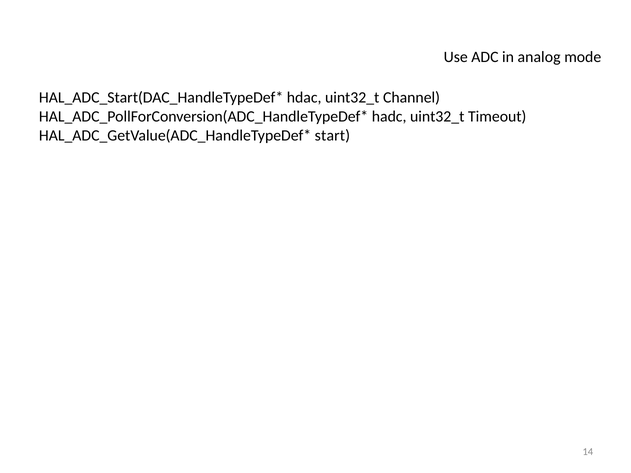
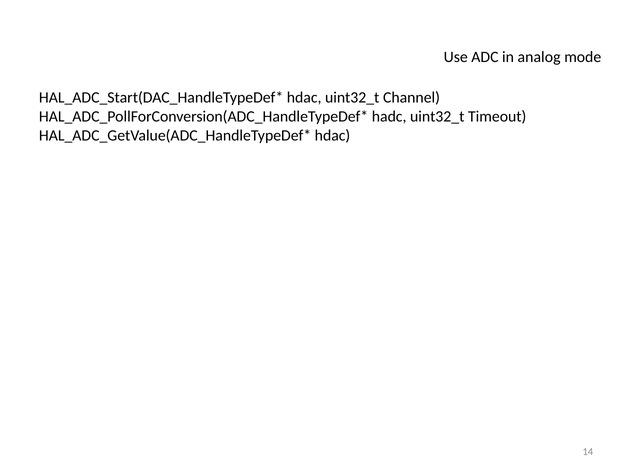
start: start -> hdac (332, 136)
